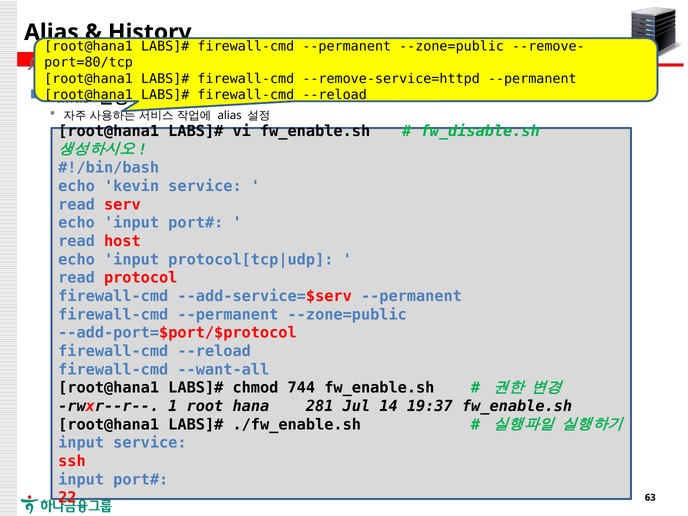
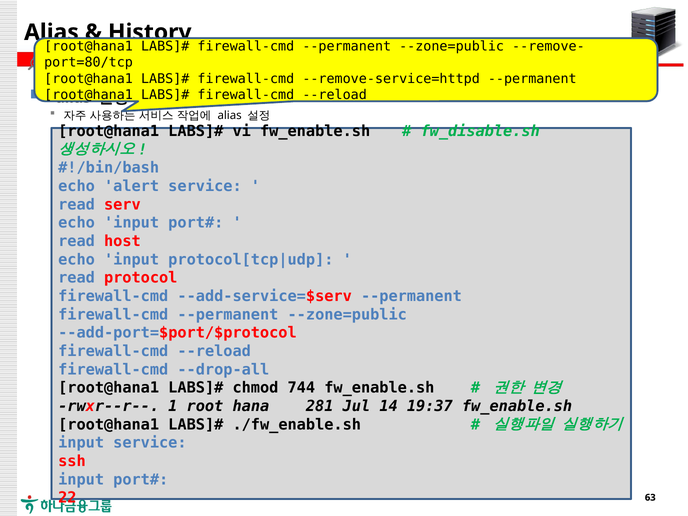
kevin: kevin -> alert (132, 186)
--want-all: --want-all -> --drop-all (223, 370)
